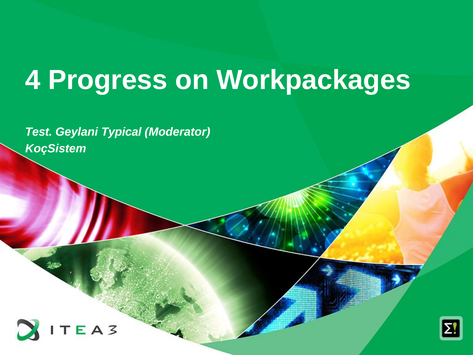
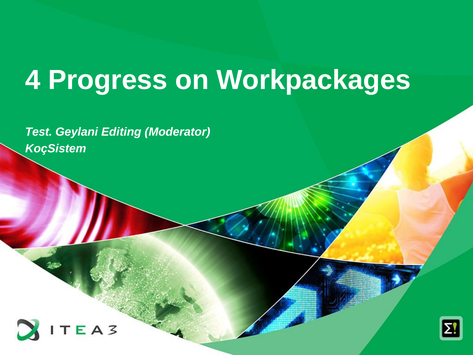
Typical: Typical -> Editing (121, 132)
